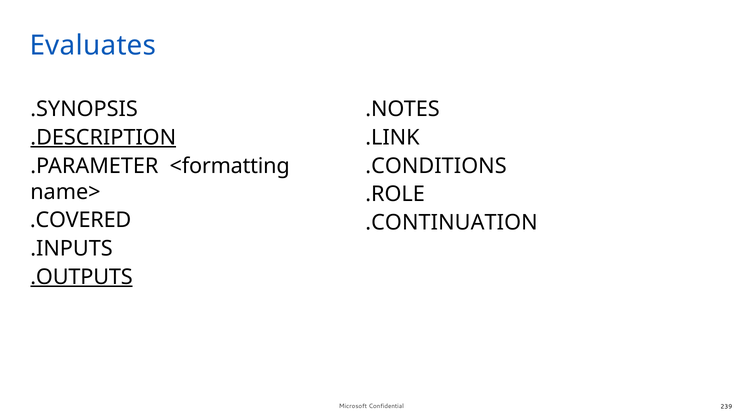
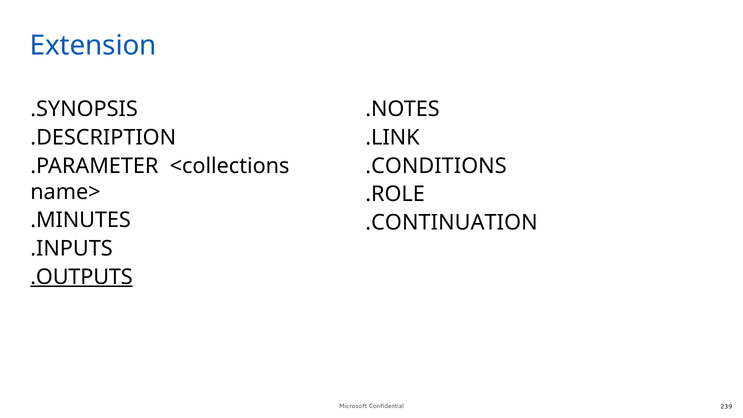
Evaluates: Evaluates -> Extension (93, 46)
.DESCRIPTION underline: present -> none (103, 138)
<formatting: <formatting -> <collections (230, 166)
.COVERED: .COVERED -> .MINUTES (81, 220)
